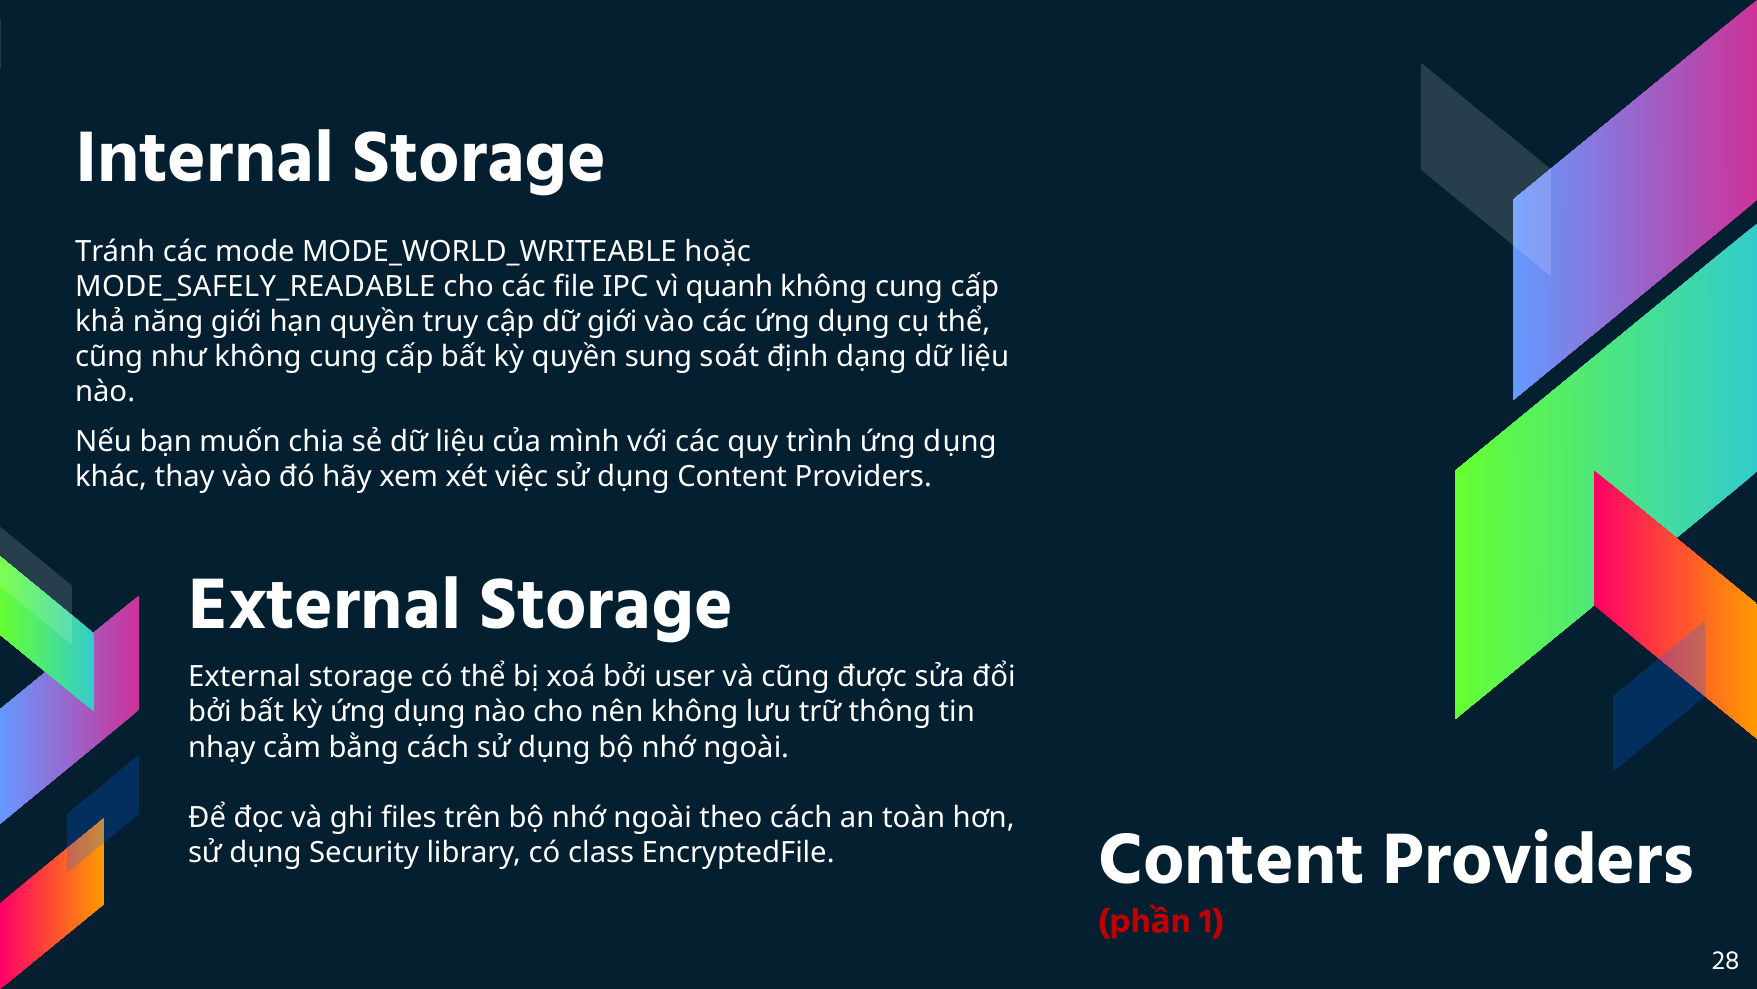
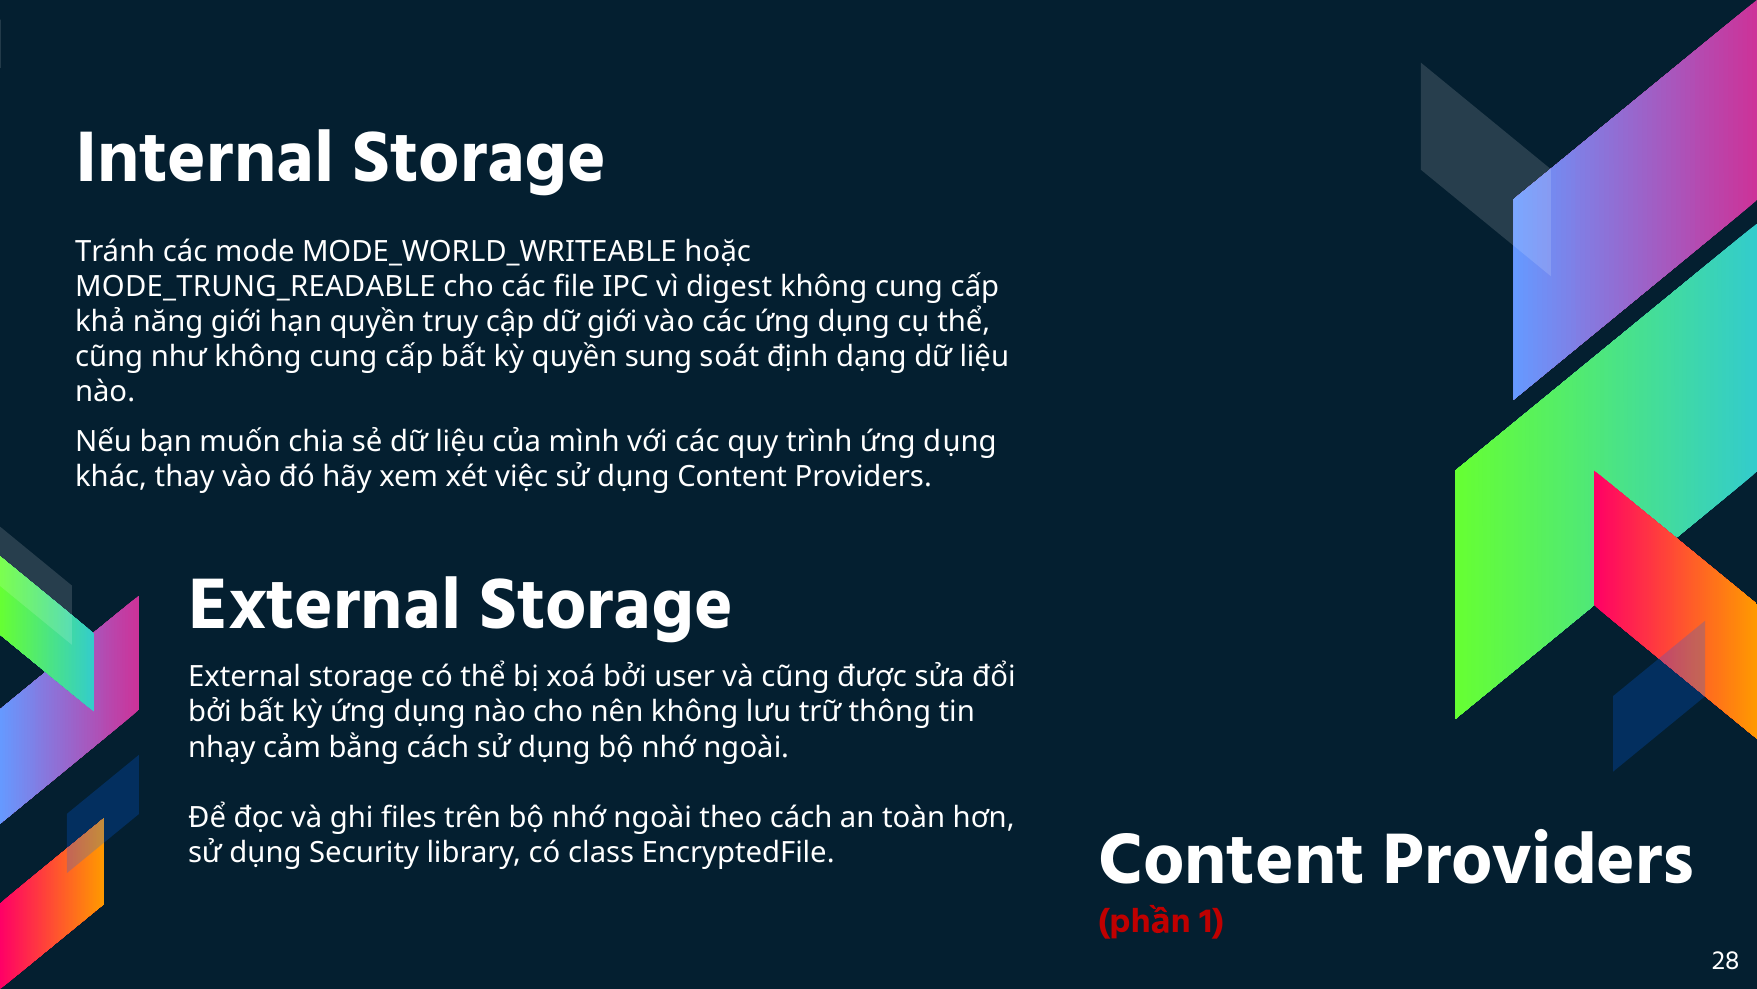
MODE_SAFELY_READABLE: MODE_SAFELY_READABLE -> MODE_TRUNG_READABLE (255, 286)
quanh: quanh -> digest (729, 286)
